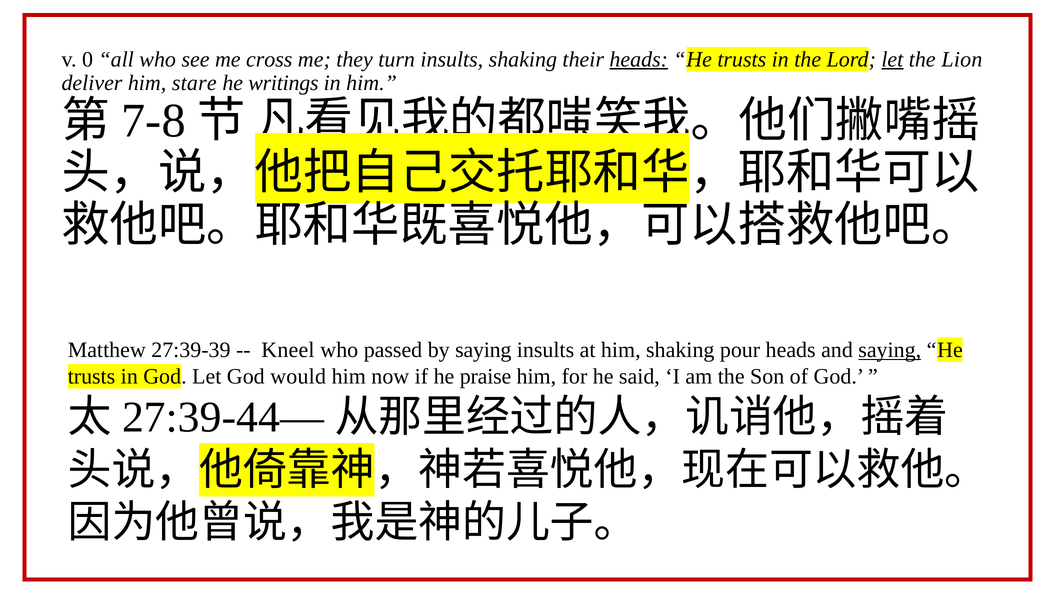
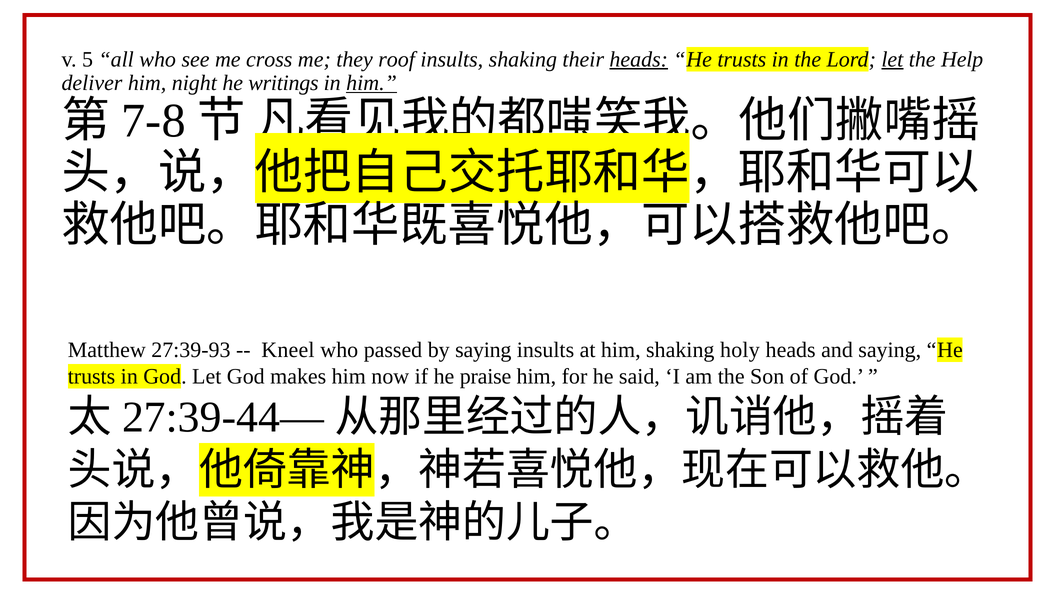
0: 0 -> 5 (88, 59)
turn: turn -> roof (397, 59)
Lion: Lion -> Help (962, 59)
stare: stare -> night (194, 83)
him underline: none -> present (371, 83)
27:39-39: 27:39-39 -> 27:39-93 (191, 350)
pour: pour -> holy (740, 350)
saying underline: present -> none (890, 350)
would: would -> makes (298, 376)
